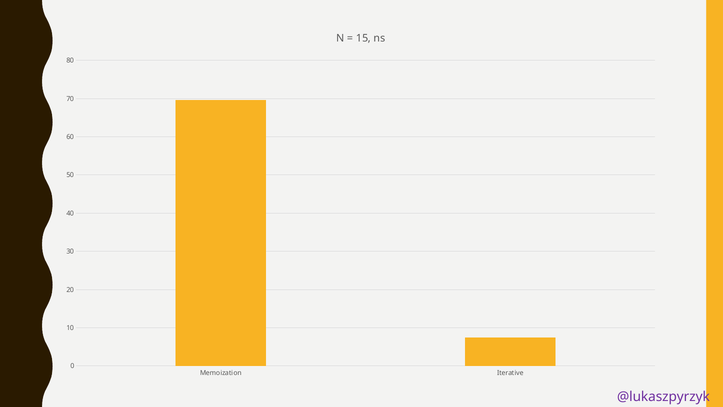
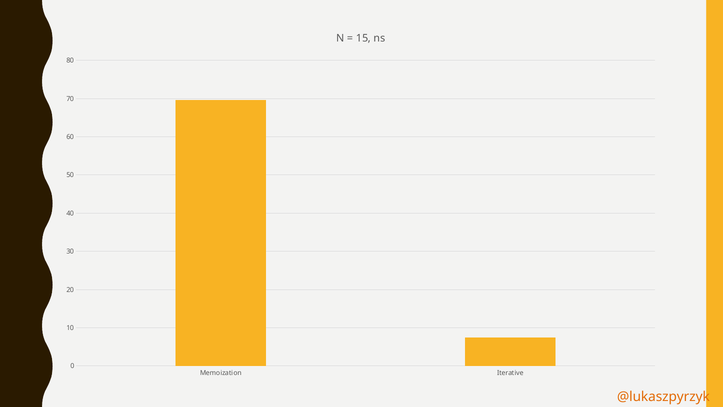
@lukaszpyrzyk colour: purple -> orange (663, 397)
